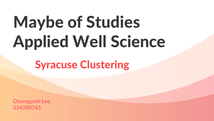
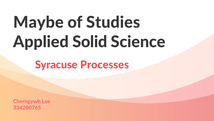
Well: Well -> Solid (90, 42)
Clustering: Clustering -> Processes (105, 65)
